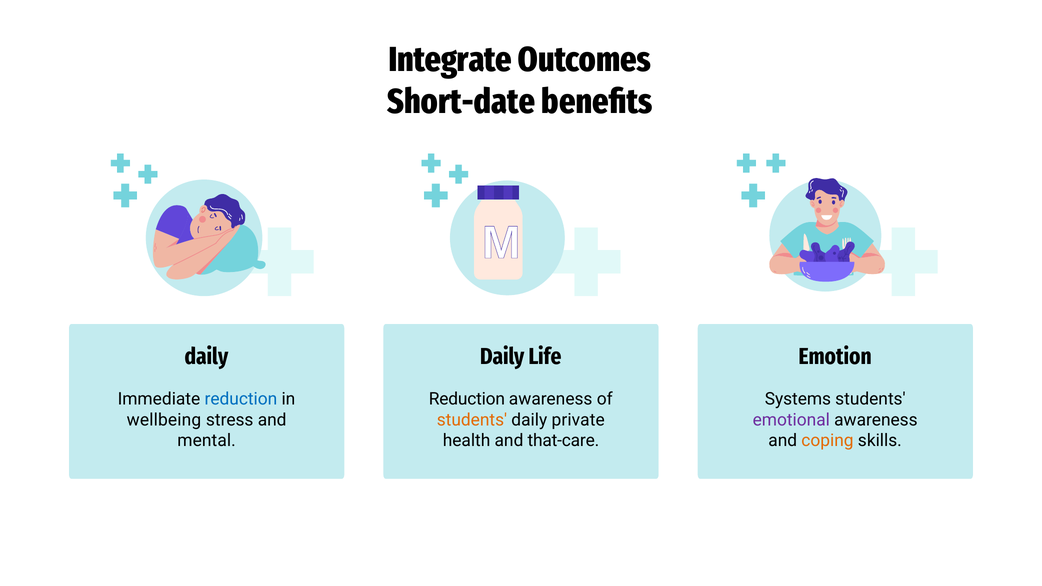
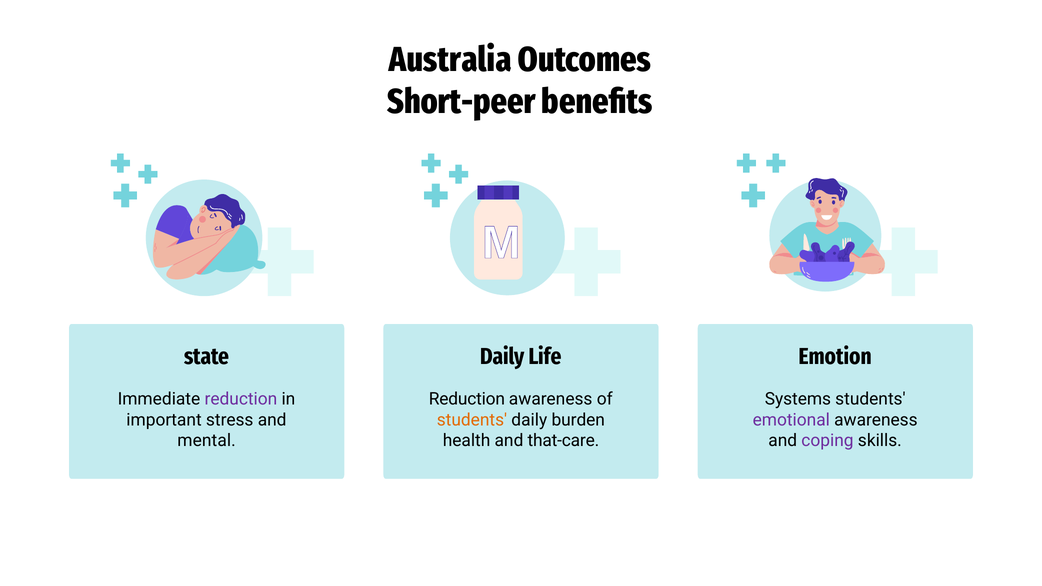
Integrate: Integrate -> Australia (450, 60)
Short-date: Short-date -> Short-peer (461, 102)
daily: daily -> state (207, 356)
reduction colour: blue -> purple (241, 399)
wellbeing: wellbeing -> important (164, 420)
private: private -> burden (578, 420)
coping colour: orange -> purple (827, 441)
